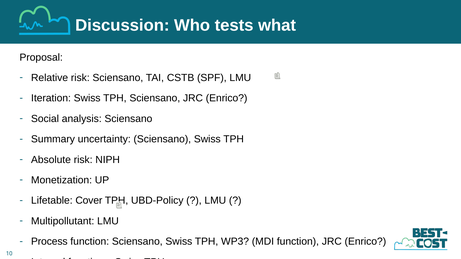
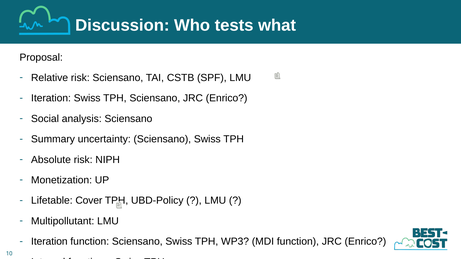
Process: Process -> Iteration (49, 242)
